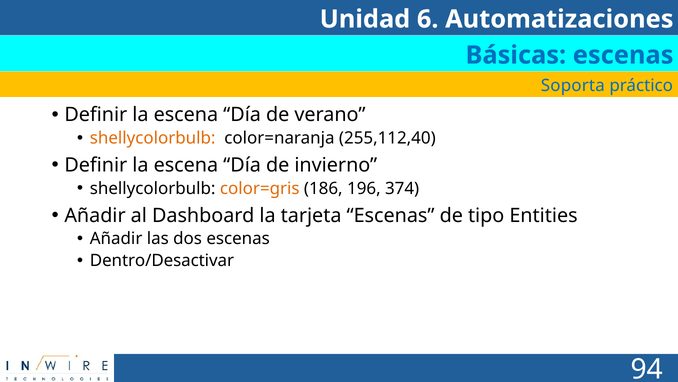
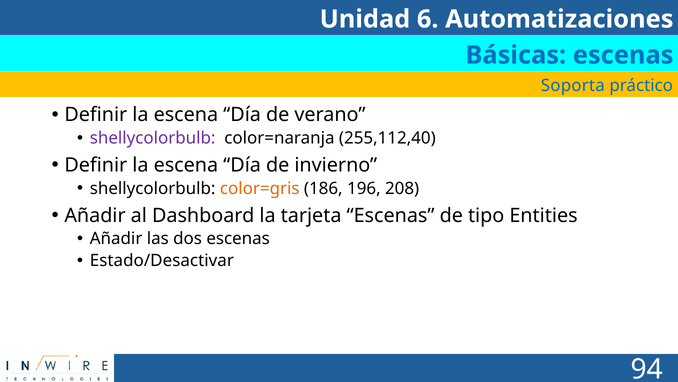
shellycolorbulb colour: orange -> purple (153, 138)
374: 374 -> 208 (402, 188)
Dentro/Desactivar: Dentro/Desactivar -> Estado/Desactivar (162, 260)
